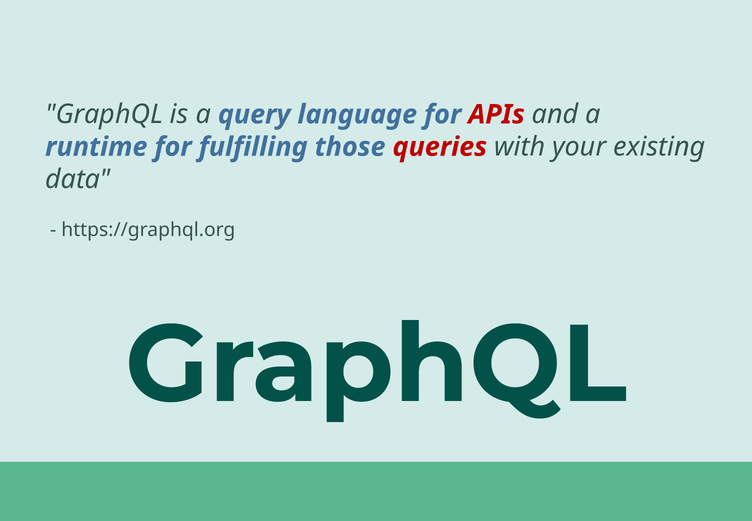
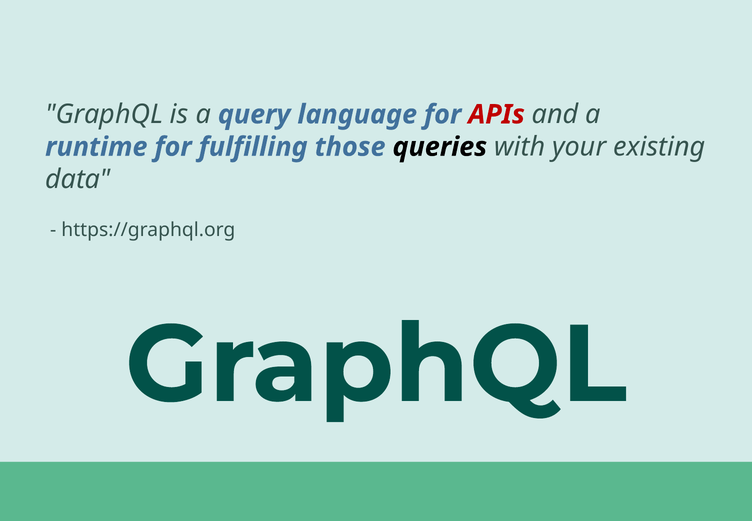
queries colour: red -> black (440, 147)
